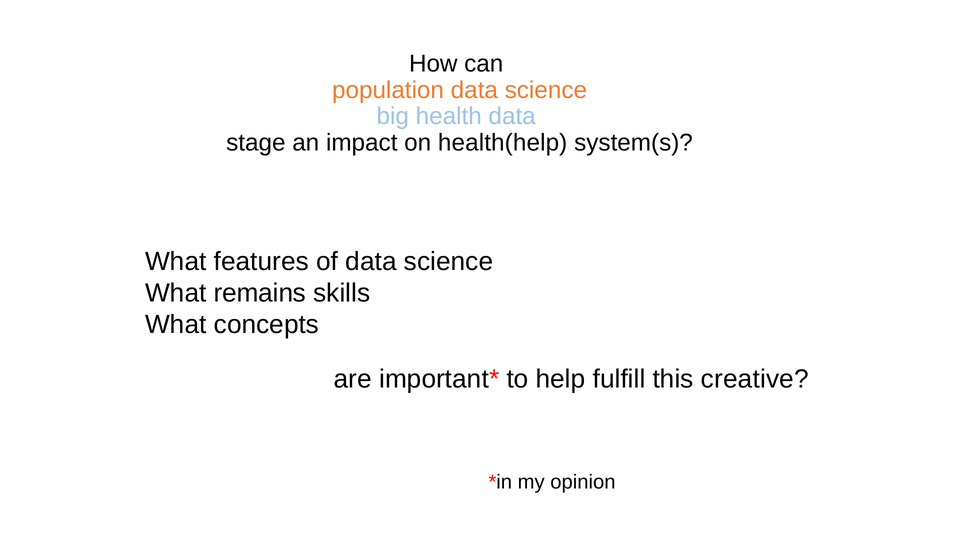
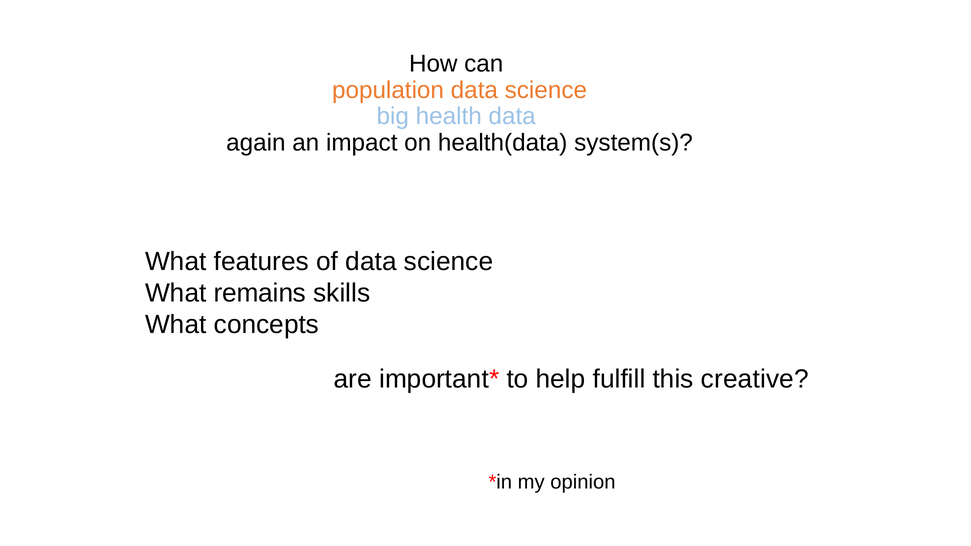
stage: stage -> again (256, 143)
health(help: health(help -> health(data (503, 143)
